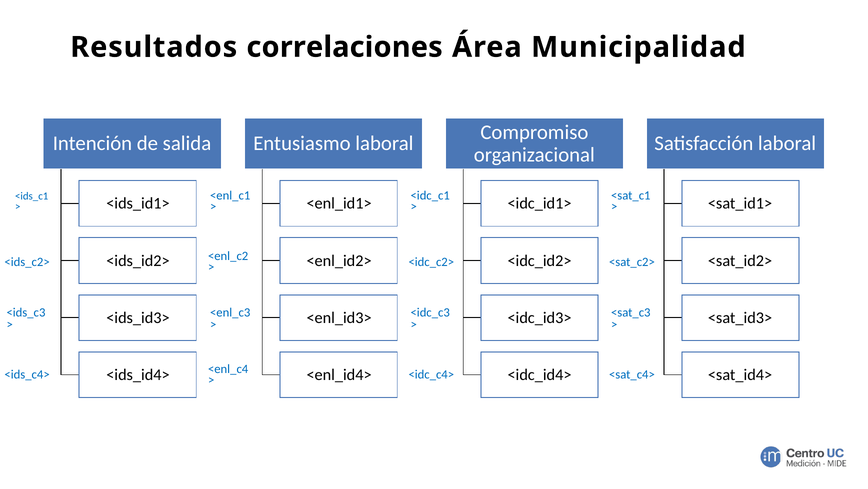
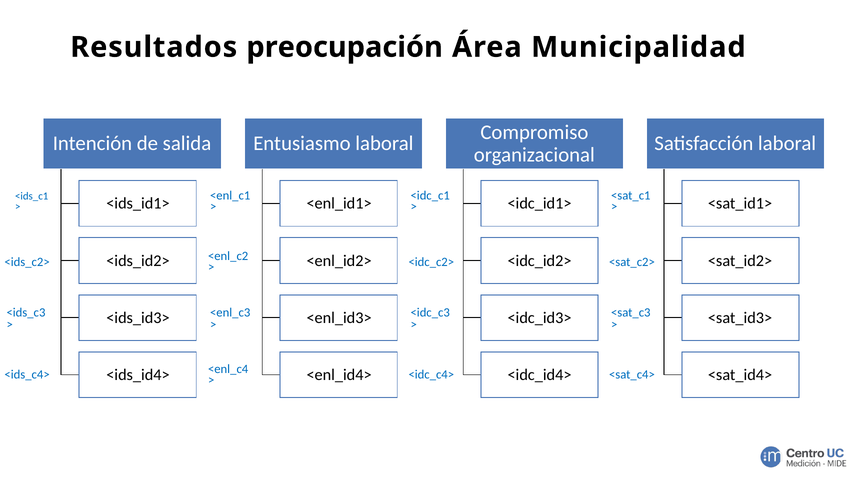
correlaciones: correlaciones -> preocupación (345, 47)
